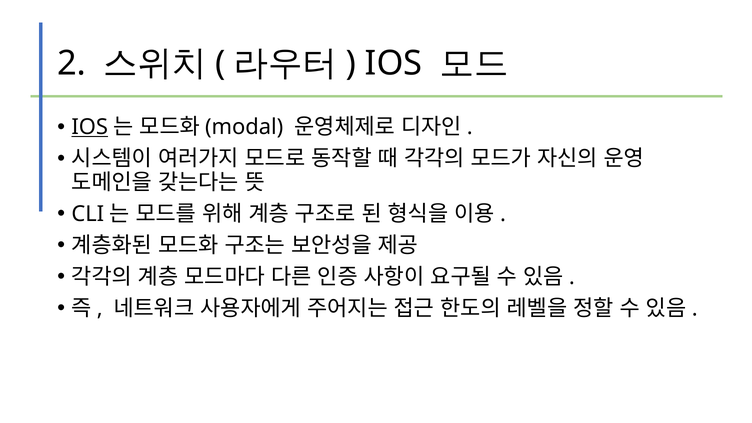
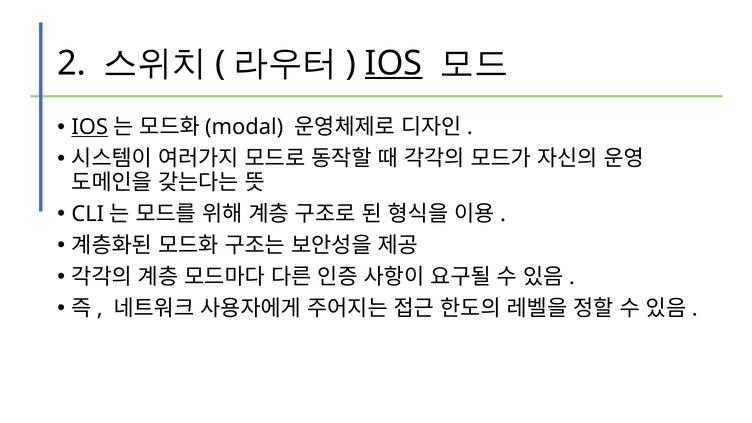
IOS underline: none -> present (394, 63)
